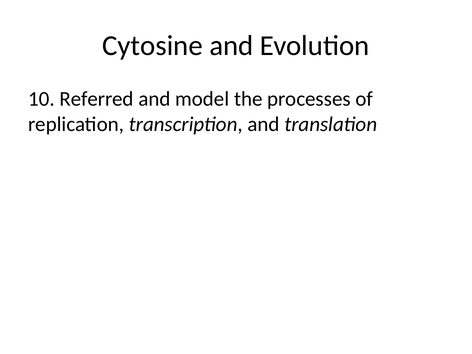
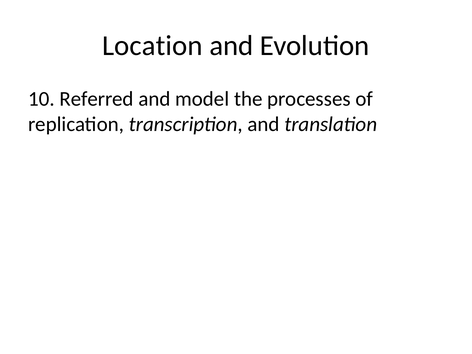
Cytosine: Cytosine -> Location (152, 46)
